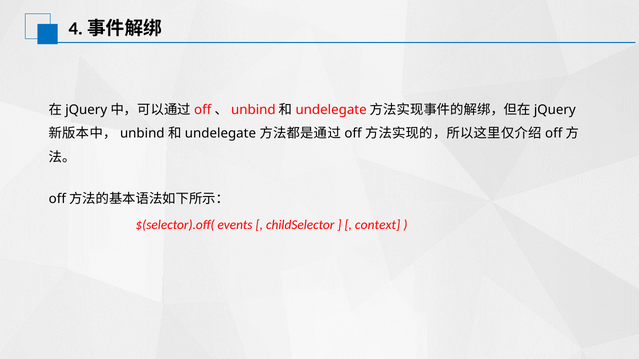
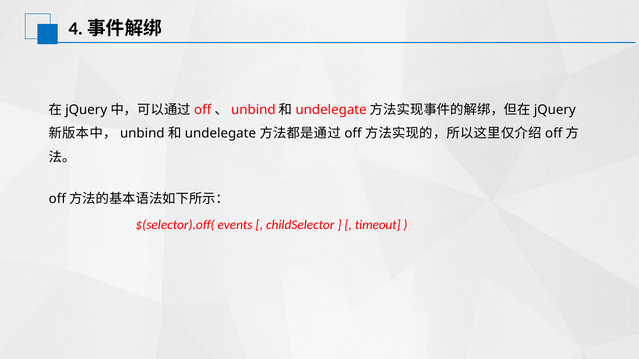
context: context -> timeout (378, 225)
